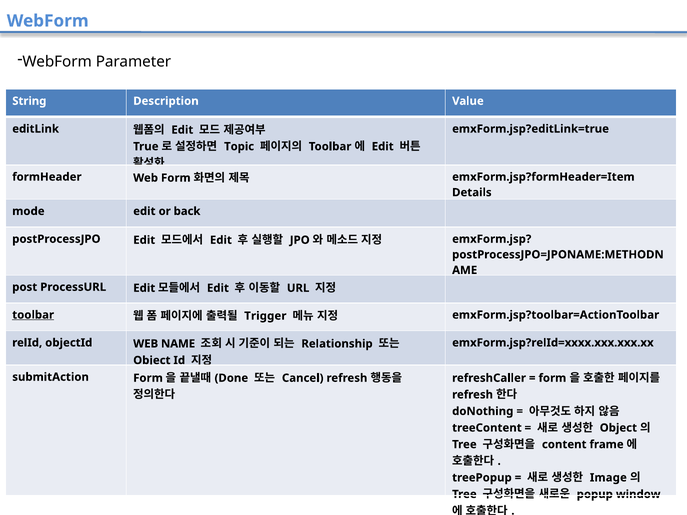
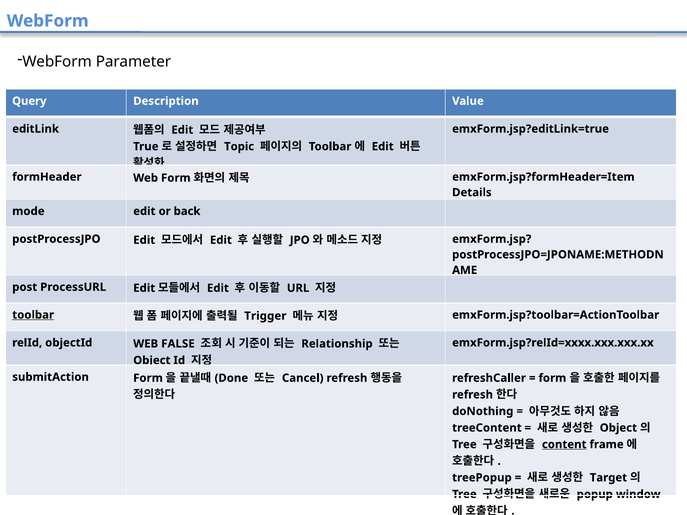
String: String -> Query (29, 101)
NAME: NAME -> FALSE (178, 344)
content underline: none -> present (564, 445)
Image: Image -> Target (608, 478)
